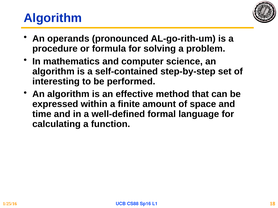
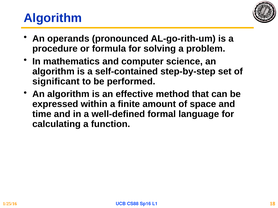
interesting: interesting -> significant (56, 82)
